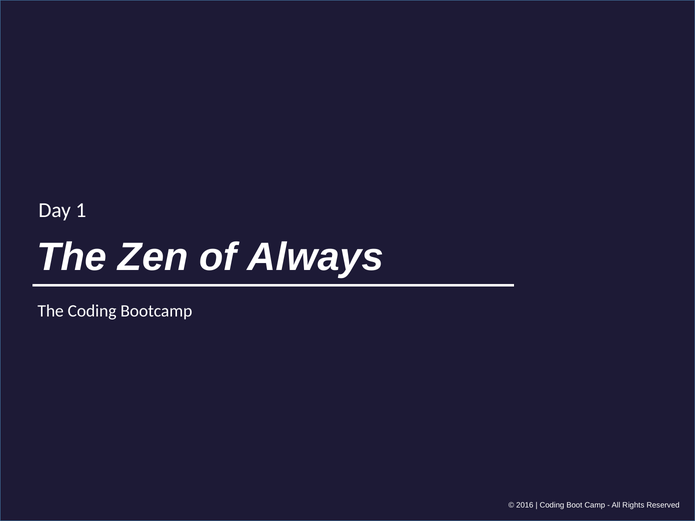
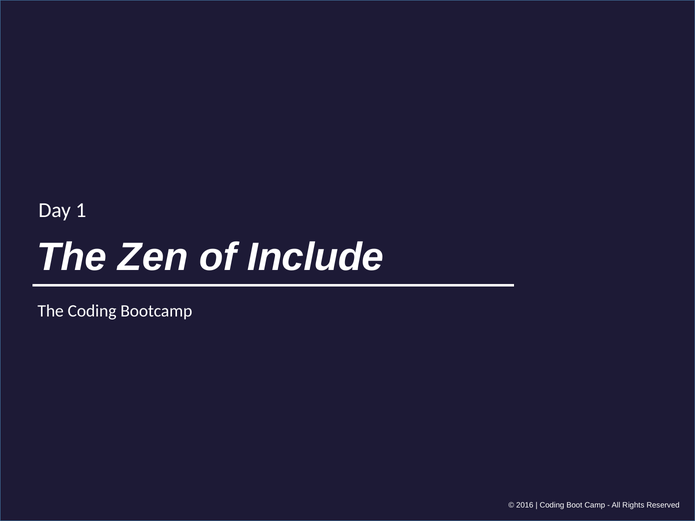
Always: Always -> Include (316, 257)
